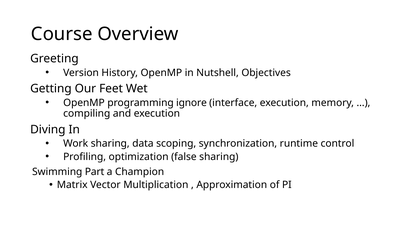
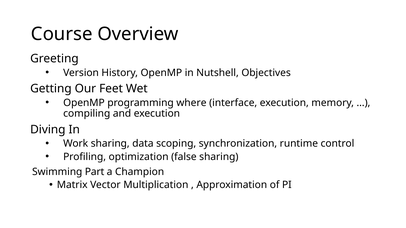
ignore: ignore -> where (191, 103)
